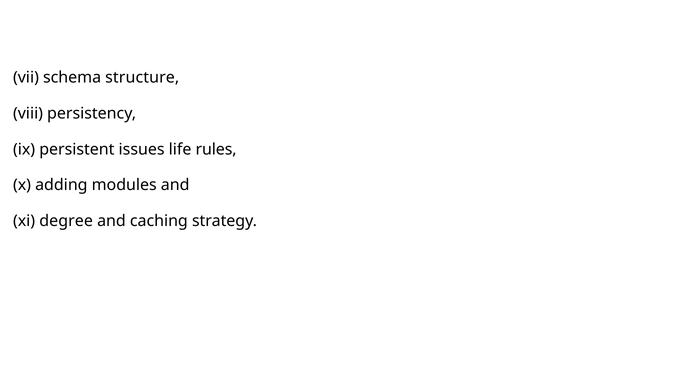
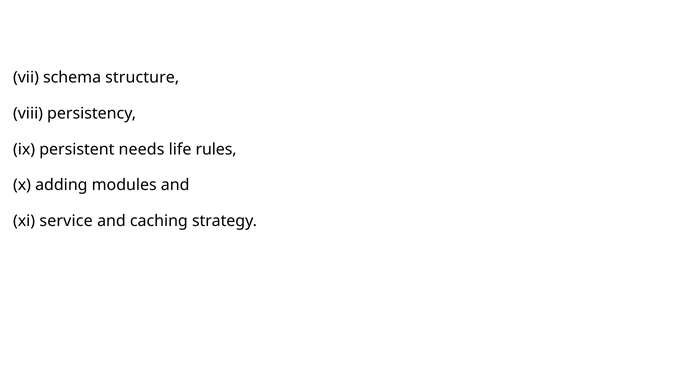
issues: issues -> needs (142, 149)
degree: degree -> service (66, 222)
